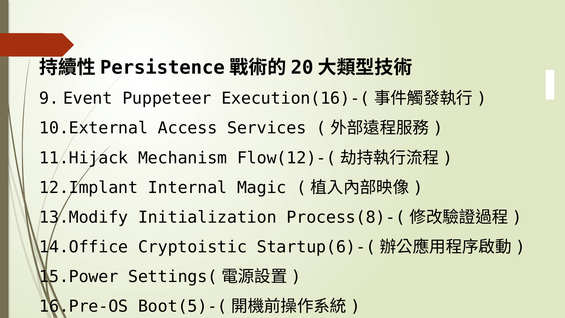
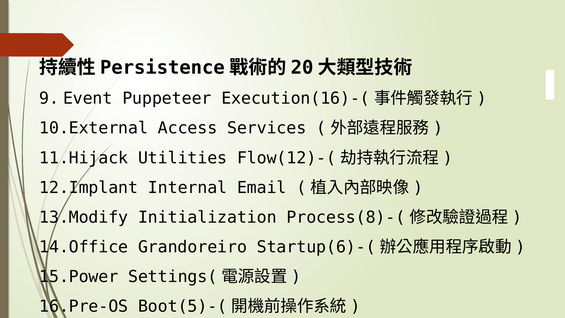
Mechanism: Mechanism -> Utilities (183, 158)
Magic: Magic -> Email (262, 187)
Cryptoistic: Cryptoistic -> Grandoreiro (193, 247)
